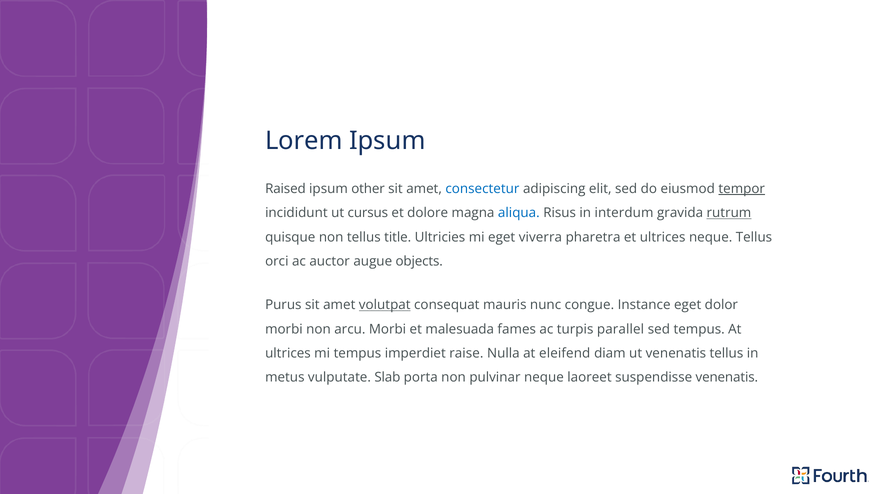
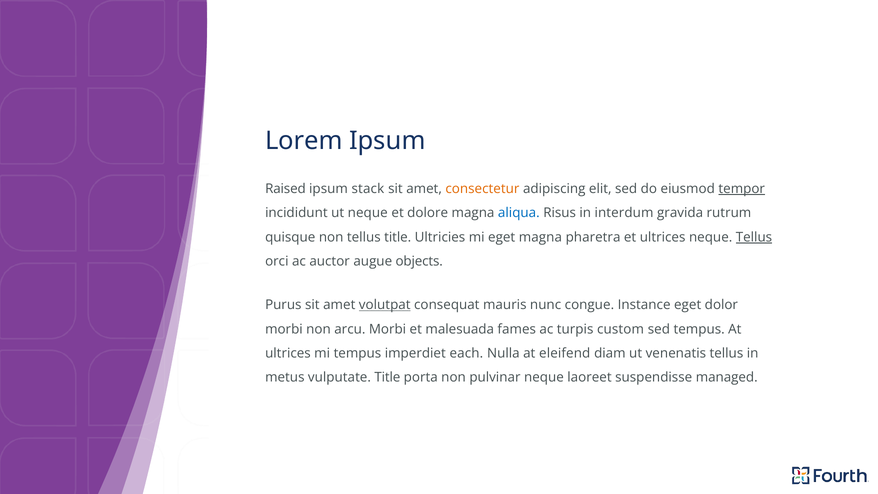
other: other -> stack (368, 189)
consectetur colour: blue -> orange (482, 189)
ut cursus: cursus -> neque (368, 213)
rutrum underline: present -> none (729, 213)
eget viverra: viverra -> magna (540, 237)
Tellus underline: none -> present (754, 237)
parallel: parallel -> custom (621, 329)
raise: raise -> each (466, 353)
vulputate Slab: Slab -> Title (387, 377)
suspendisse venenatis: venenatis -> managed (727, 377)
